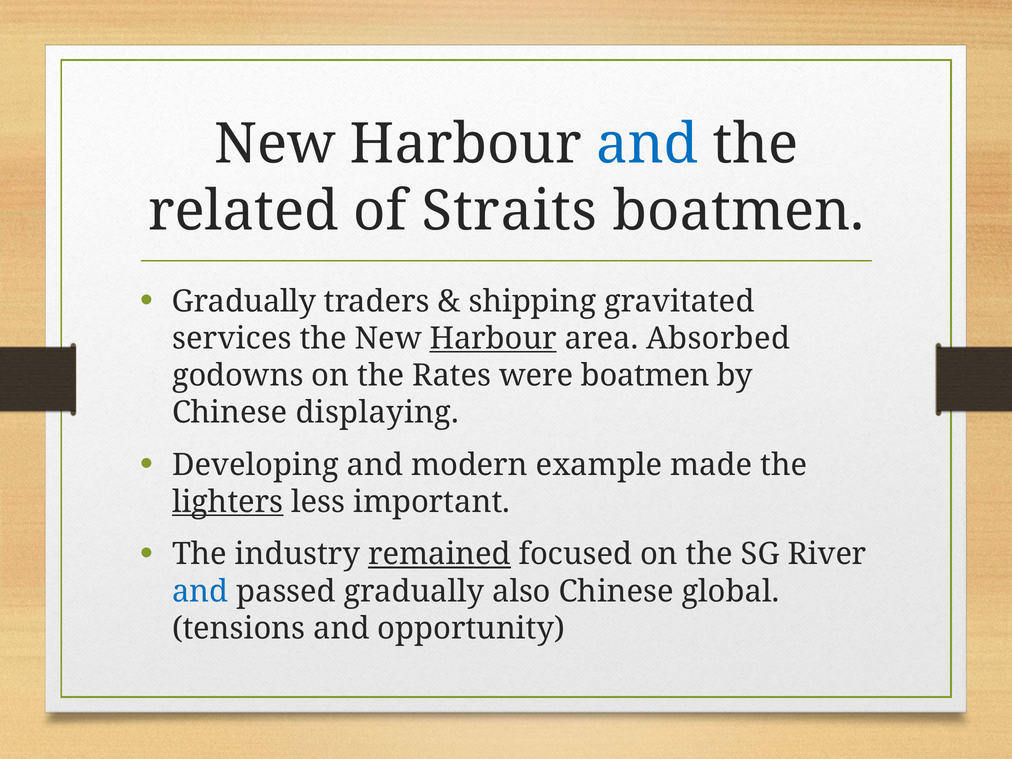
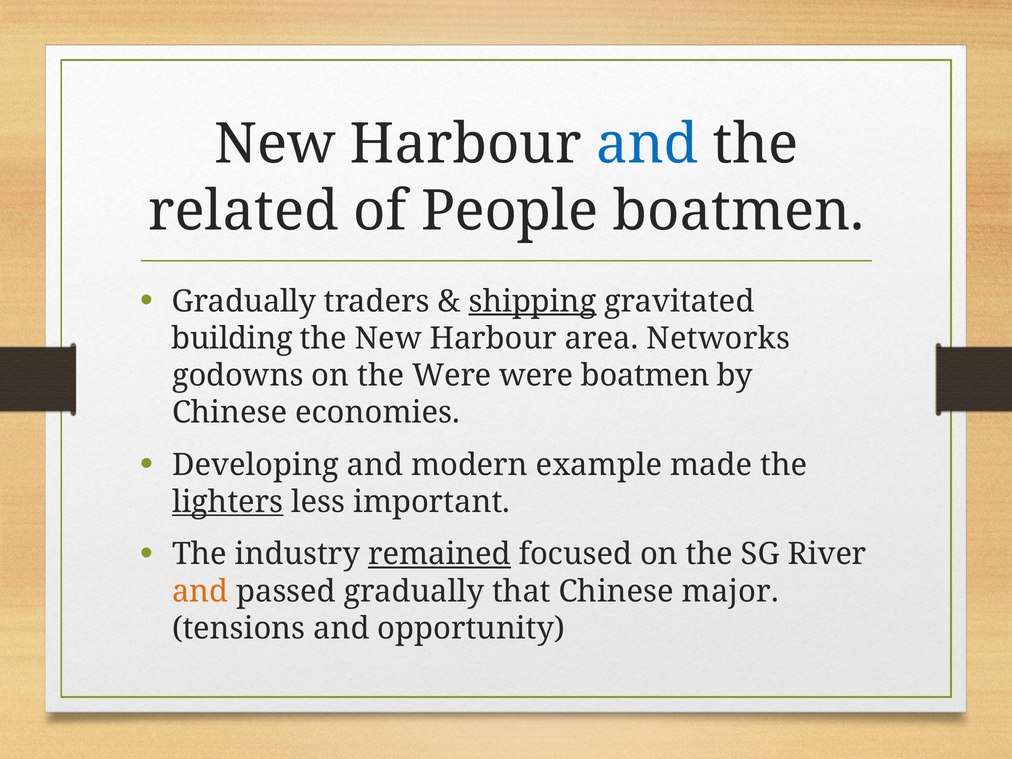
Straits: Straits -> People (510, 211)
shipping underline: none -> present (533, 301)
services: services -> building (232, 338)
Harbour underline: present -> none (493, 338)
Absorbed: Absorbed -> Networks (718, 338)
the Rates: Rates -> Were (452, 376)
displaying: displaying -> economies (378, 413)
and colour: blue -> orange (200, 591)
also: also -> that (521, 591)
global: global -> major (730, 591)
